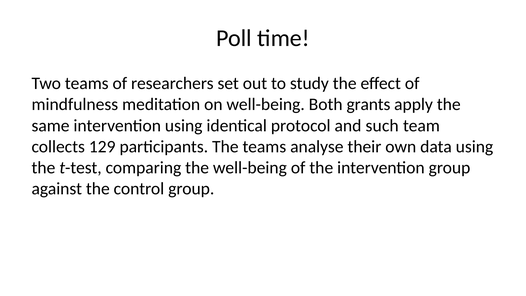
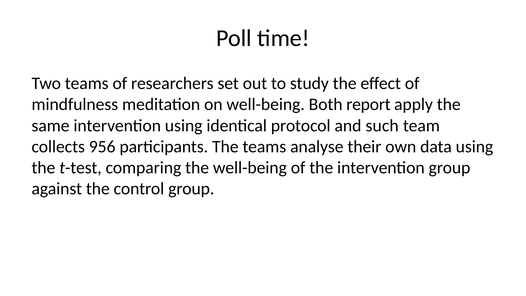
grants: grants -> report (368, 104)
129: 129 -> 956 (102, 147)
